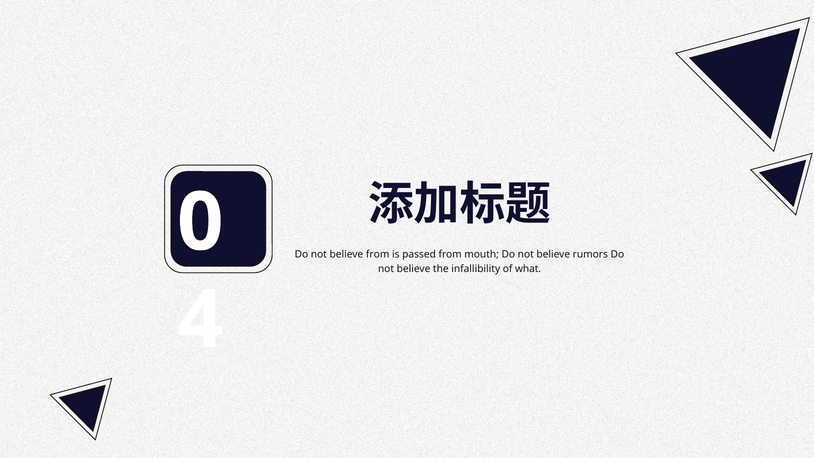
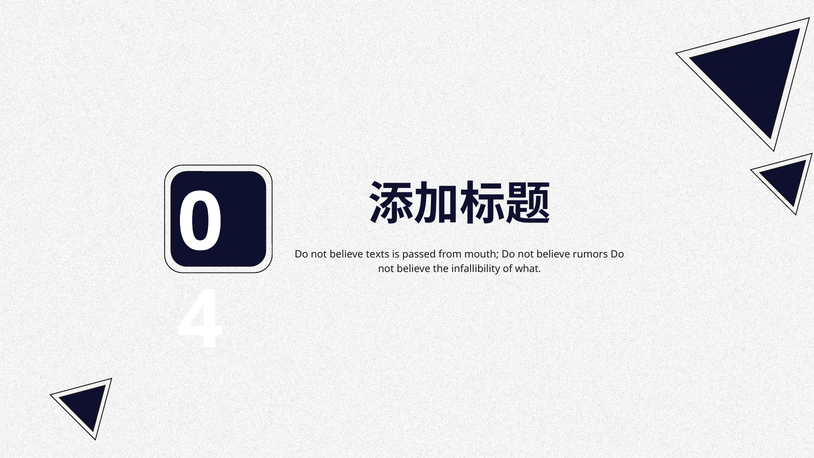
believe from: from -> texts (378, 254)
